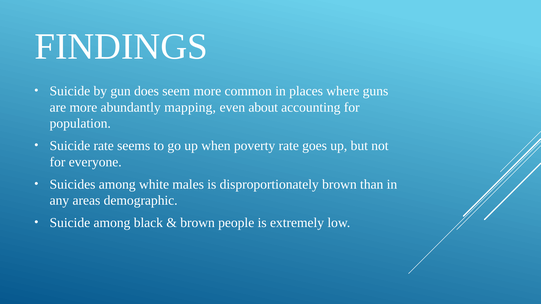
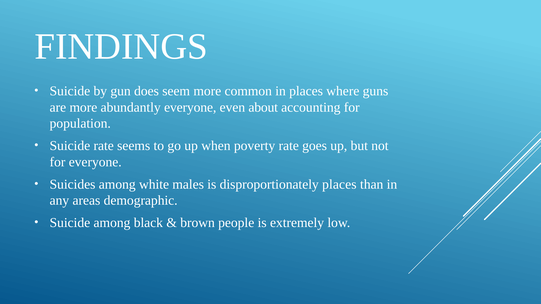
abundantly mapping: mapping -> everyone (190, 107)
disproportionately brown: brown -> places (339, 184)
